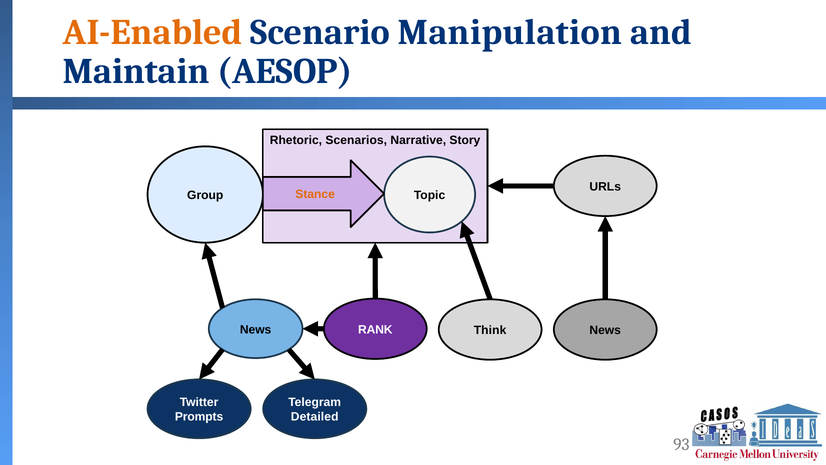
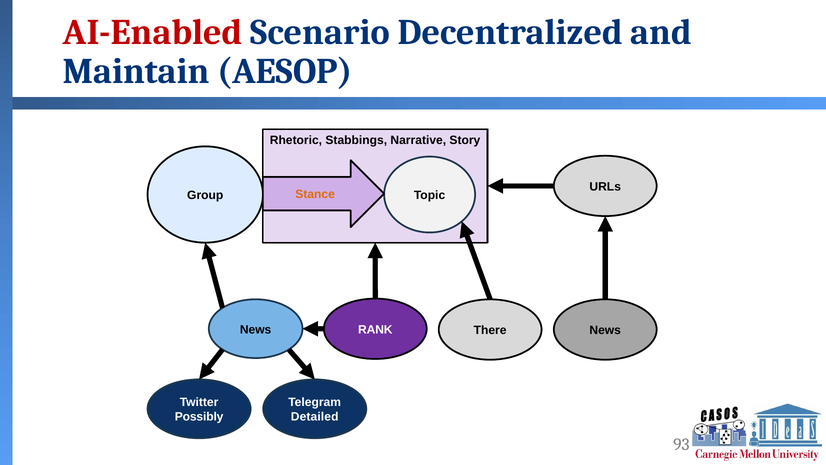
AI-Enabled colour: orange -> red (153, 32)
Manipulation: Manipulation -> Decentralized (510, 32)
Scenarios: Scenarios -> Stabbings (356, 140)
Think: Think -> There (490, 330)
Prompts: Prompts -> Possibly (199, 417)
